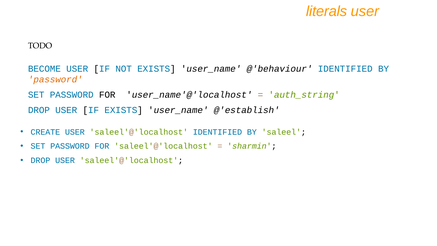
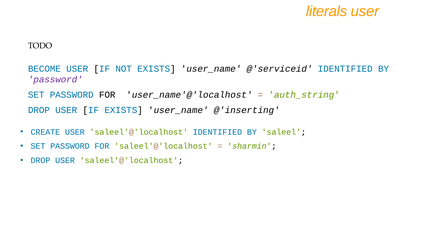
@'behaviour: @'behaviour -> @'serviceid (280, 69)
password colour: orange -> purple (55, 80)
@'establish: @'establish -> @'inserting (247, 110)
